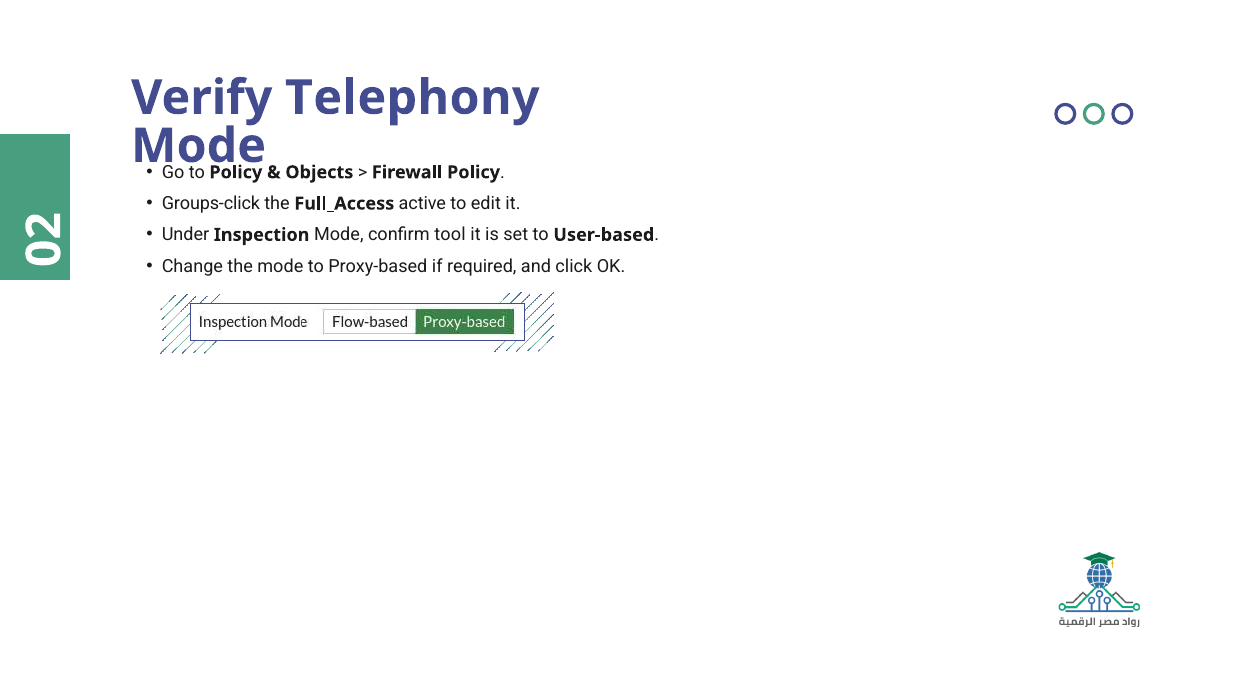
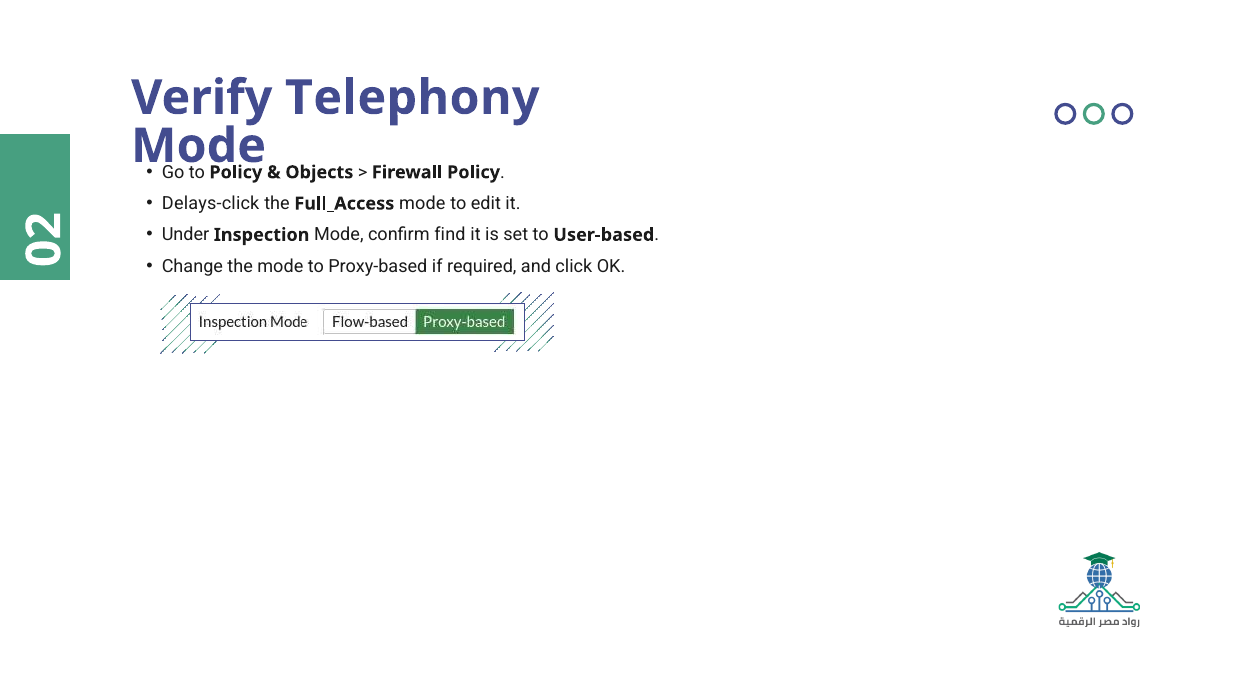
Groups-click: Groups-click -> Delays-click (211, 204)
Full_Access active: active -> mode (422, 204)
tool: tool -> find (450, 235)
